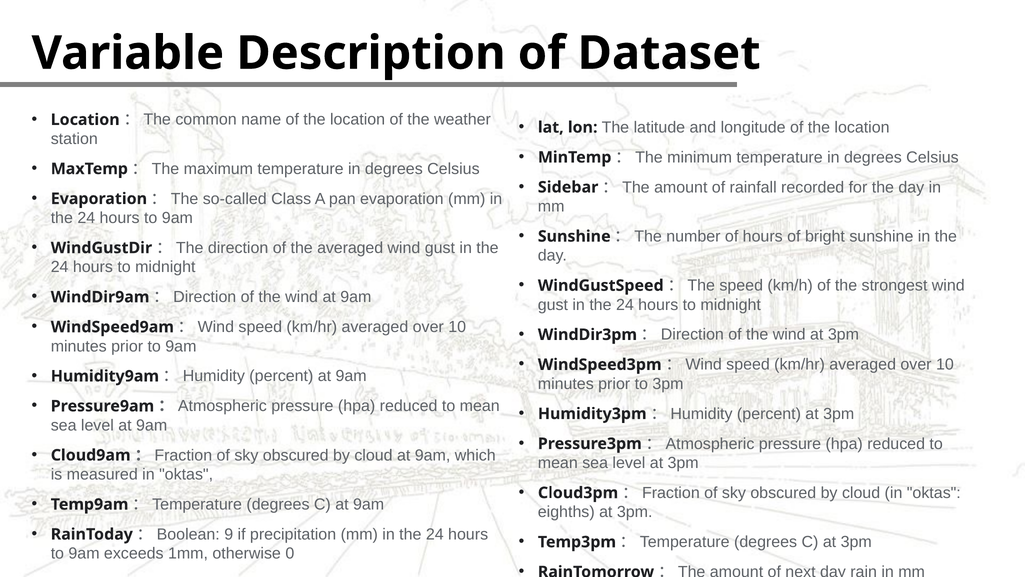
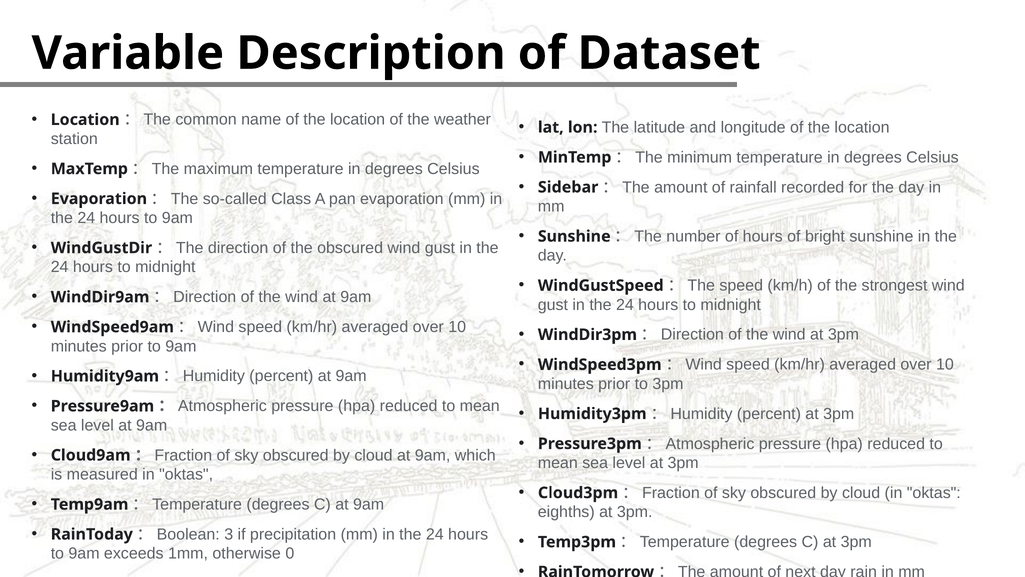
the averaged: averaged -> obscured (350, 248)
9: 9 -> 3 (229, 534)
